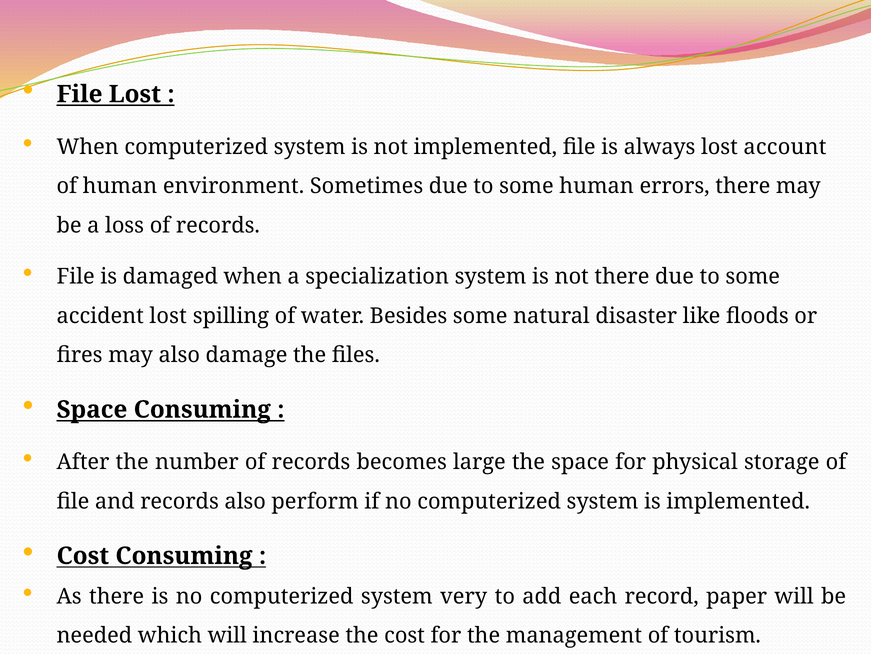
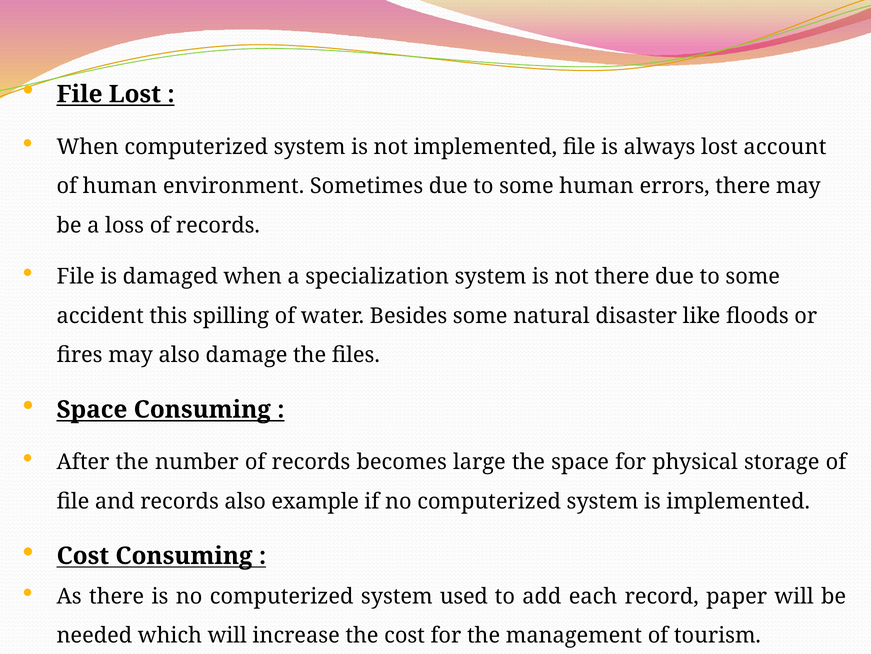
accident lost: lost -> this (168, 316)
perform: perform -> example (315, 501)
very: very -> used (464, 596)
